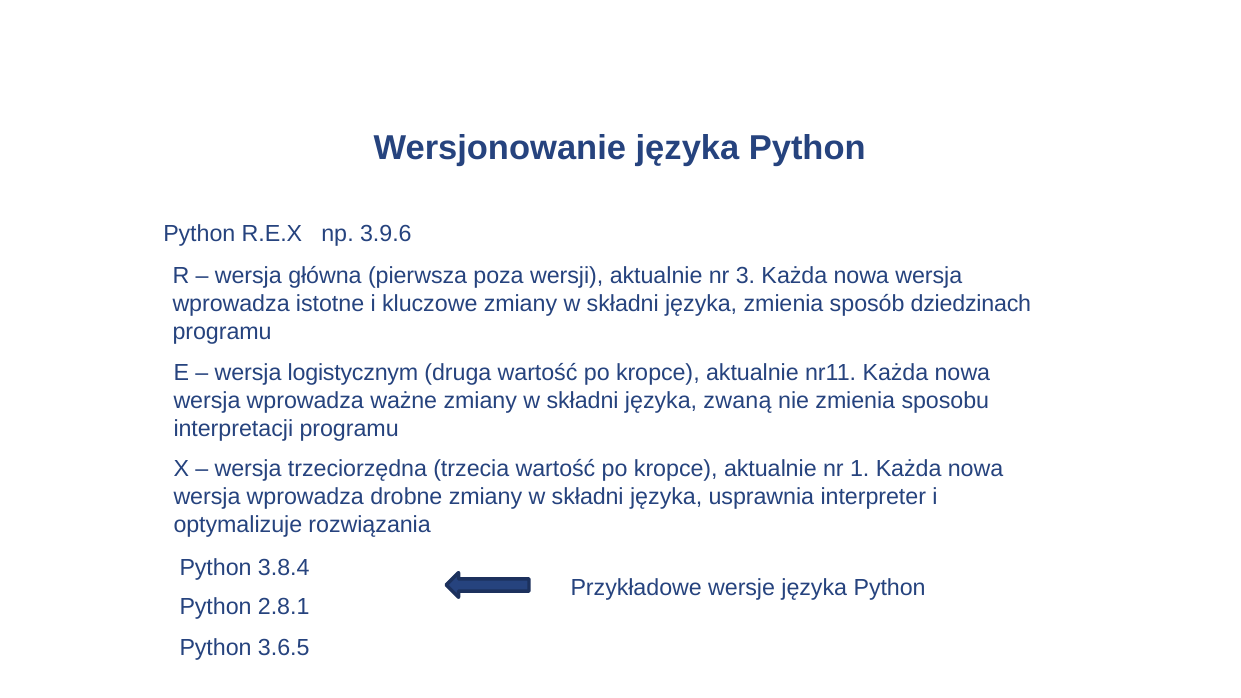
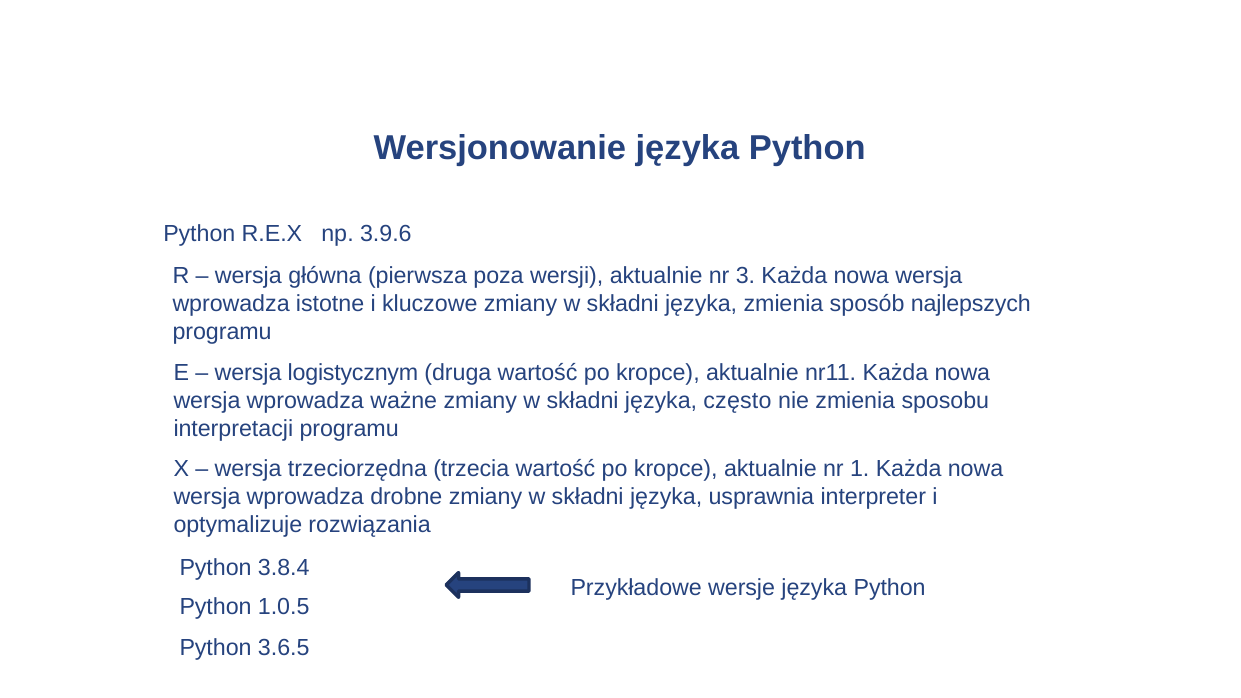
dziedzinach: dziedzinach -> najlepszych (971, 304)
zwaną: zwaną -> często (737, 401)
2.8.1: 2.8.1 -> 1.0.5 (284, 607)
